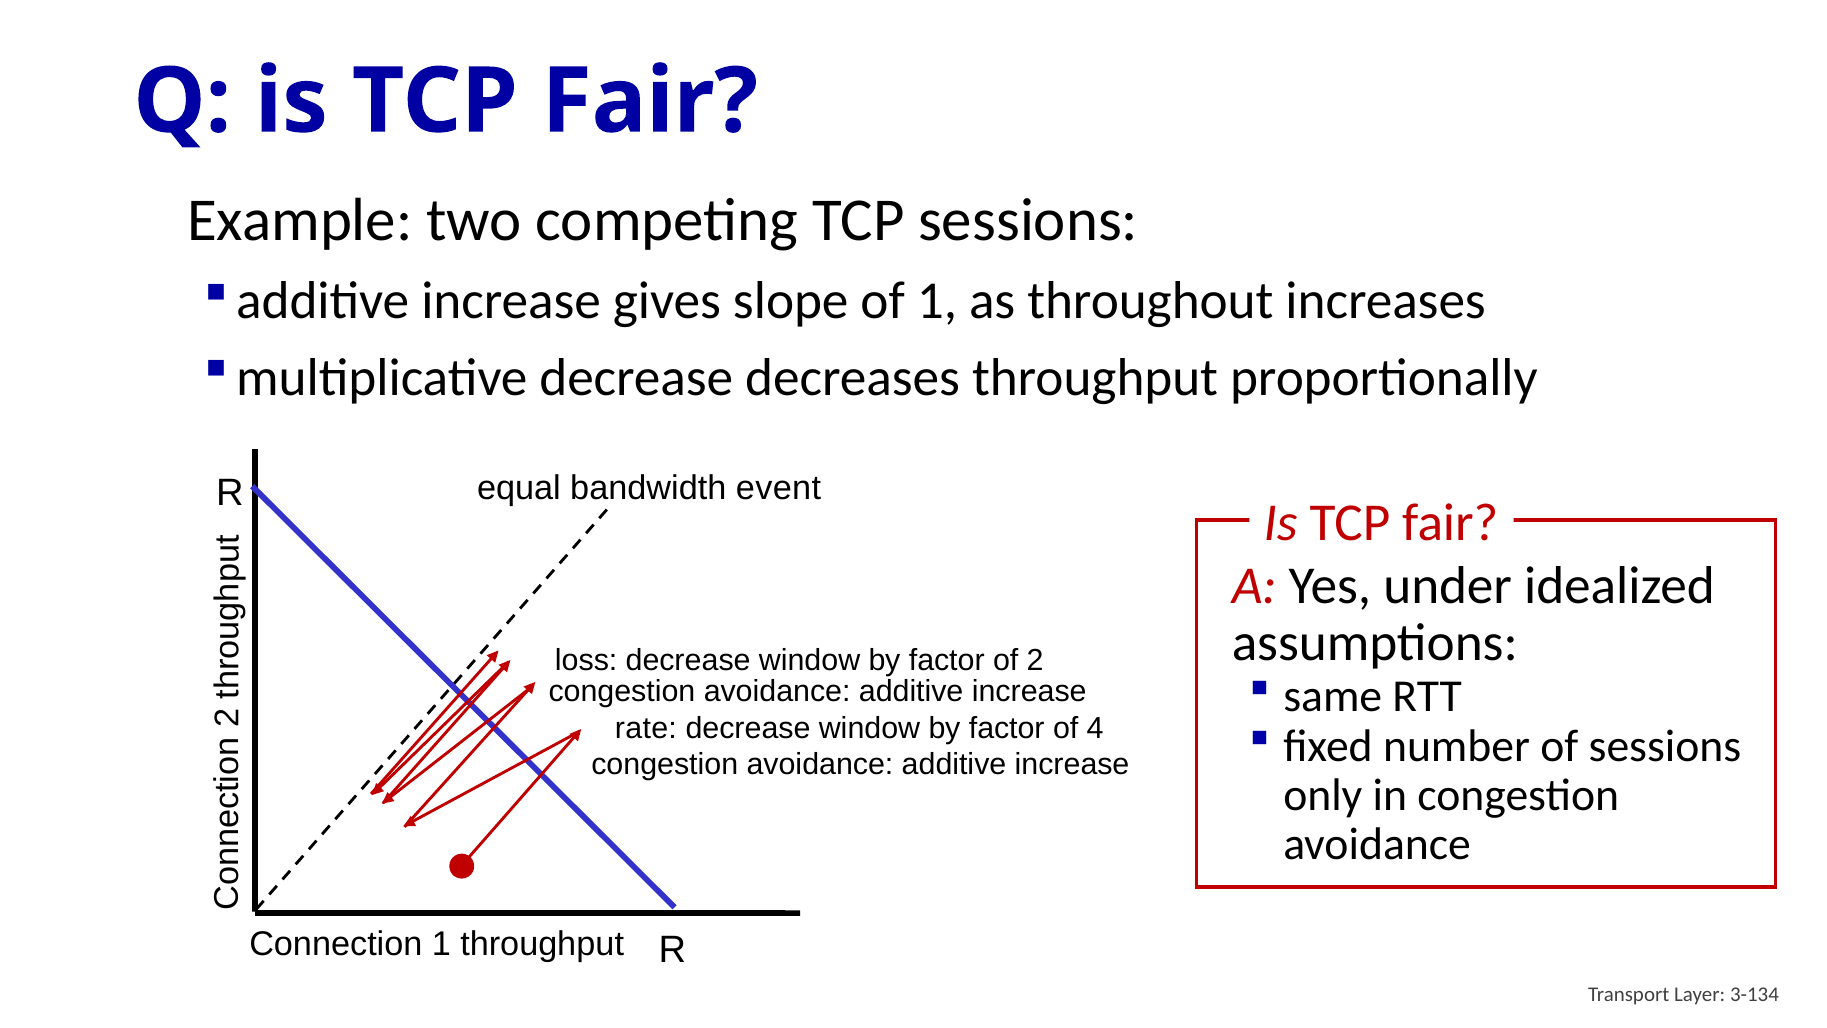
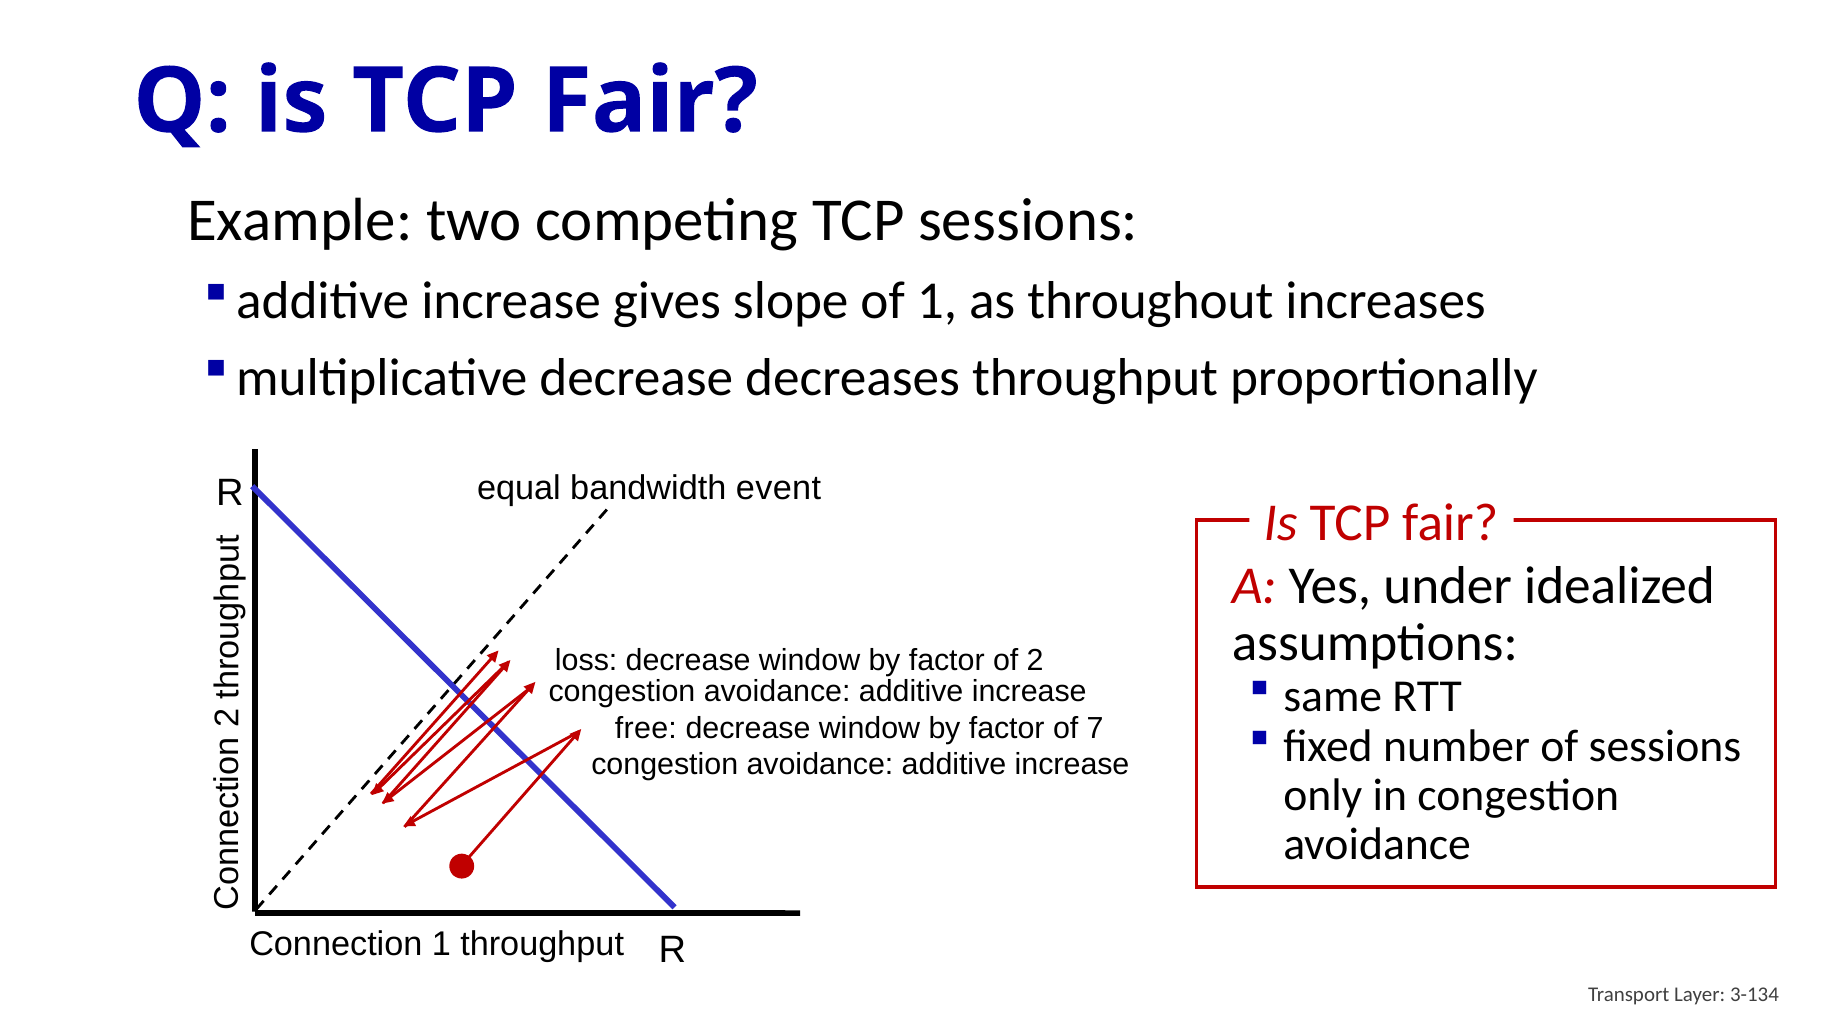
rate: rate -> free (646, 728)
4: 4 -> 7 (1095, 728)
